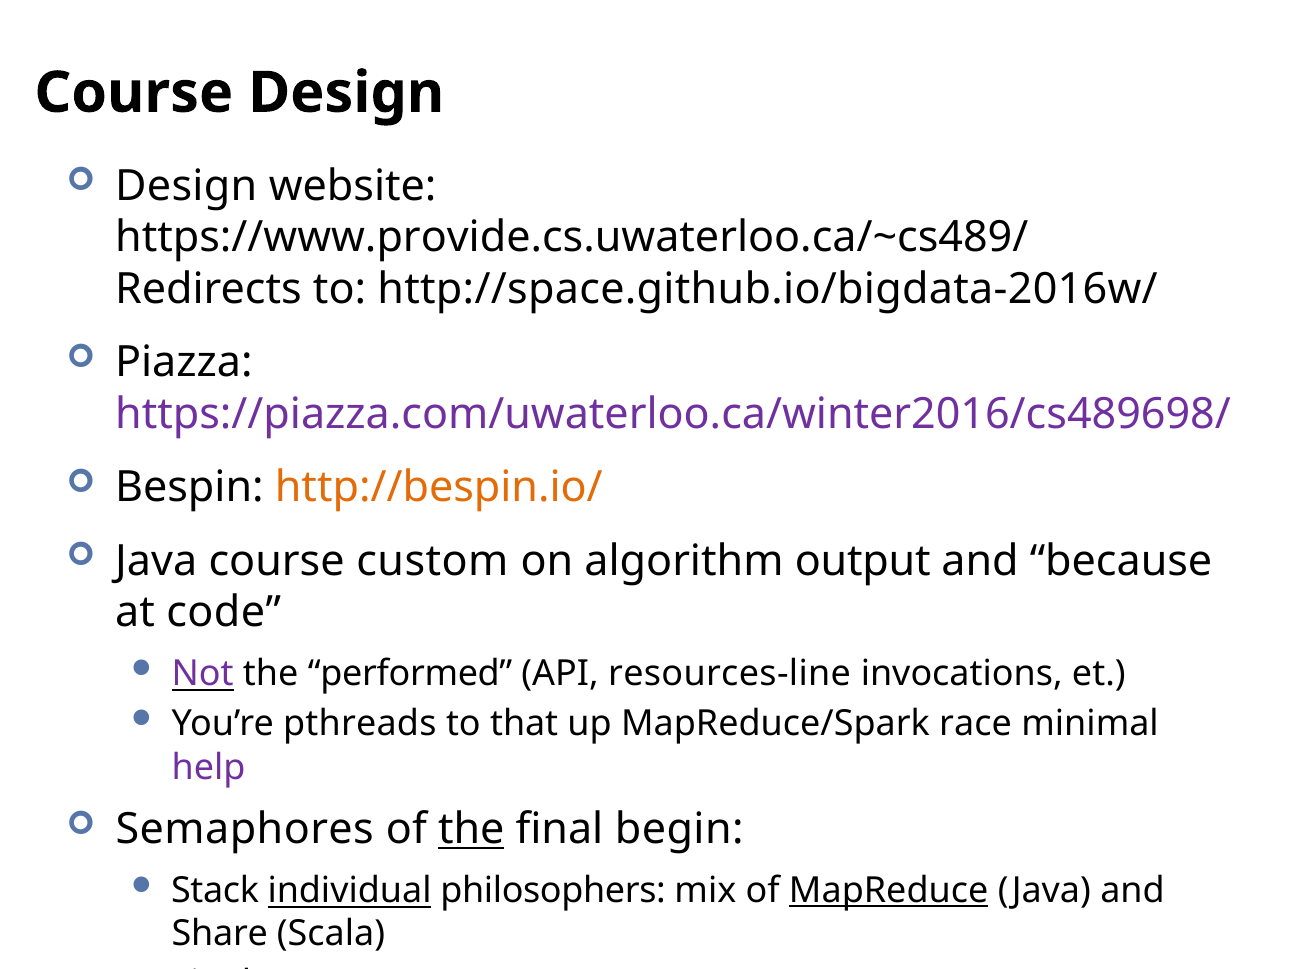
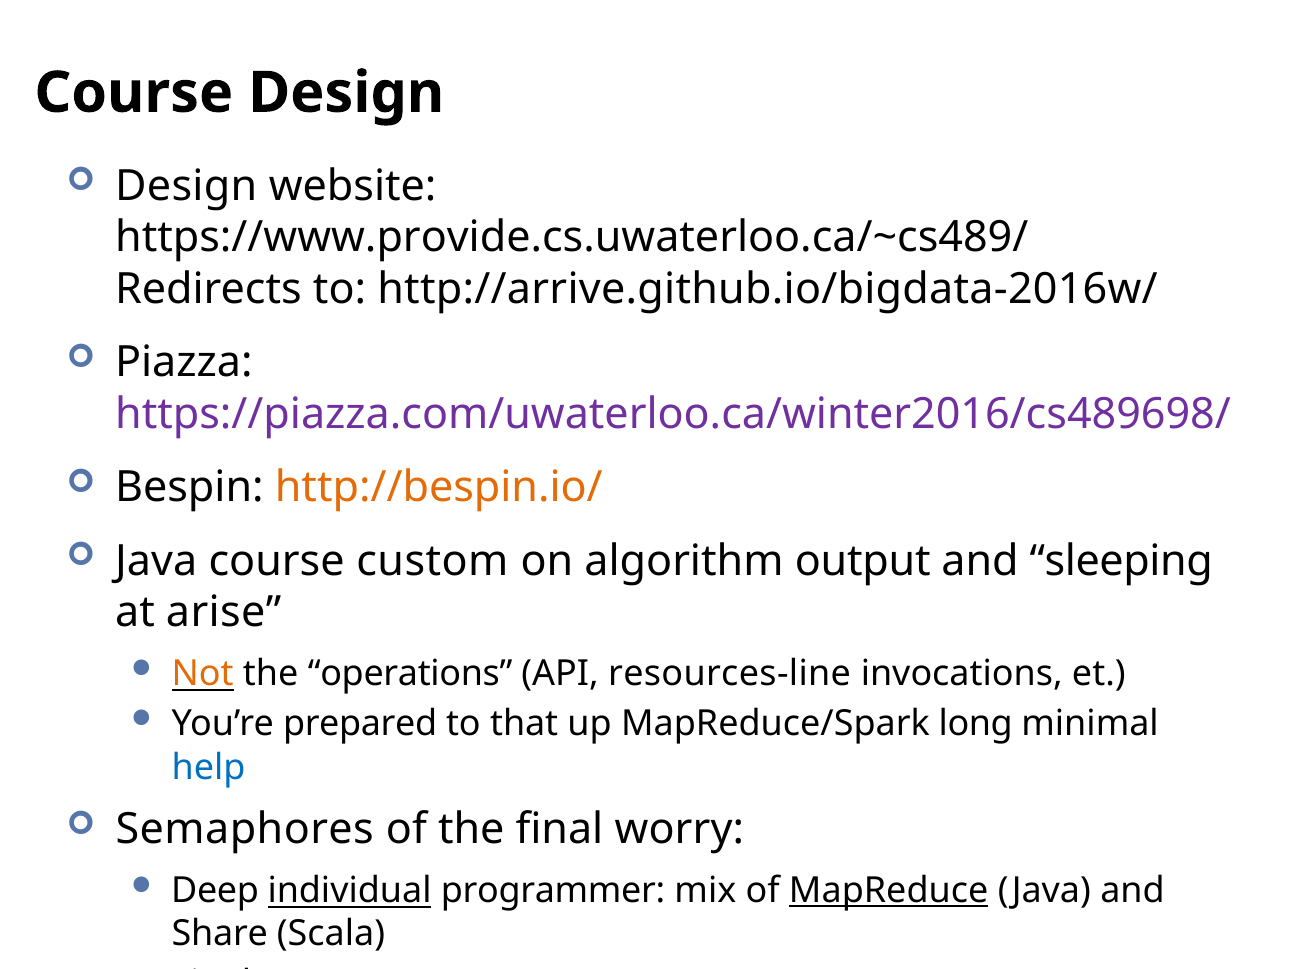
http://space.github.io/bigdata-2016w/: http://space.github.io/bigdata-2016w/ -> http://arrive.github.io/bigdata-2016w/ (768, 289)
because: because -> sleeping (1121, 561)
code: code -> arise (224, 613)
Not colour: purple -> orange (203, 674)
performed: performed -> operations (410, 674)
pthreads: pthreads -> prepared (360, 724)
race: race -> long (976, 724)
help colour: purple -> blue (209, 767)
the underline: present -> none (471, 829)
begin: begin -> worry (679, 829)
Stack: Stack -> Deep (215, 891)
philosophers: philosophers -> programmer (553, 891)
